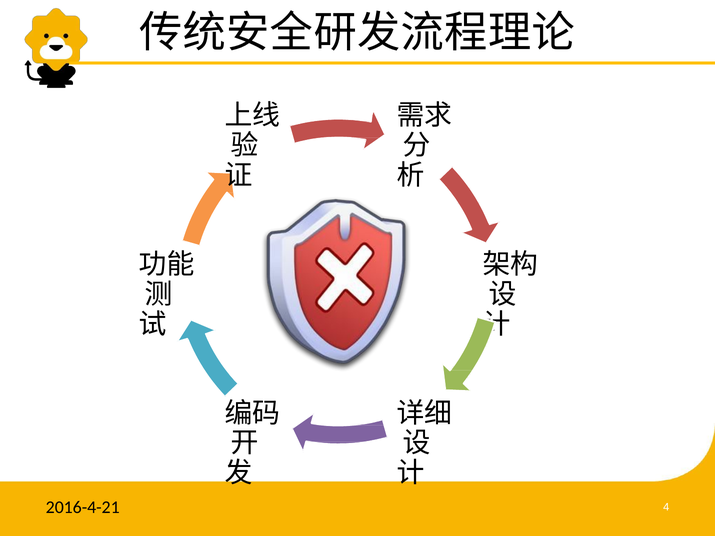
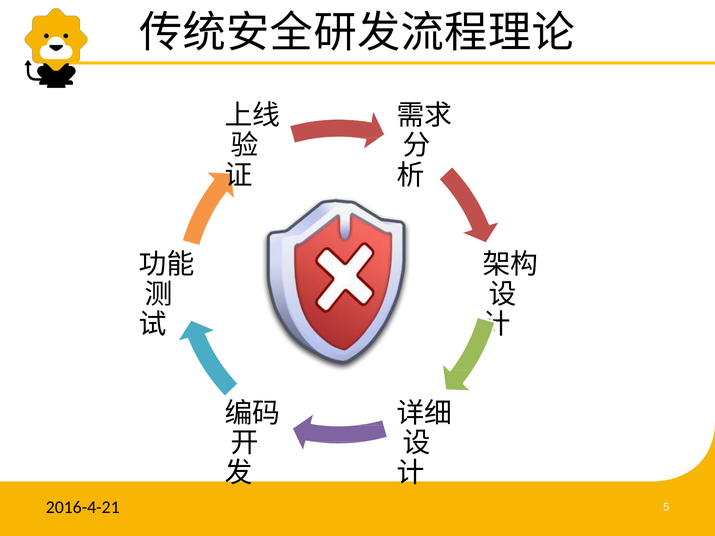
4: 4 -> 5 (666, 507)
